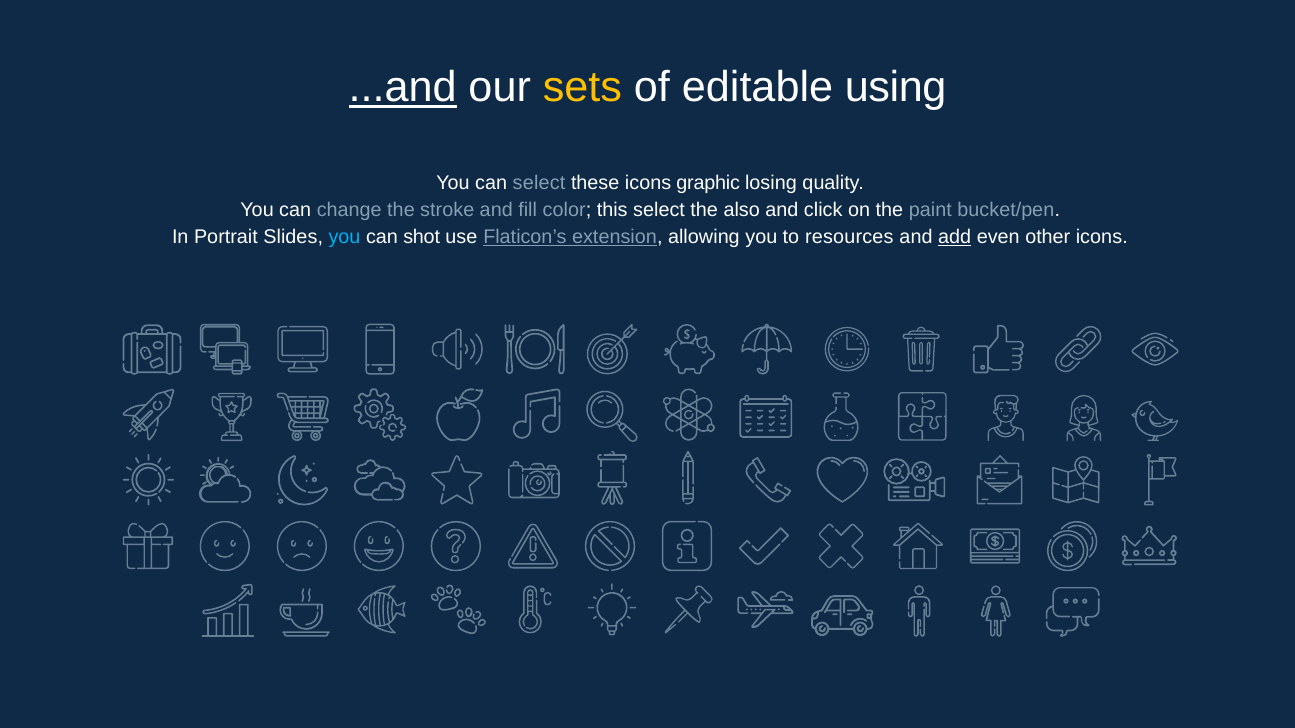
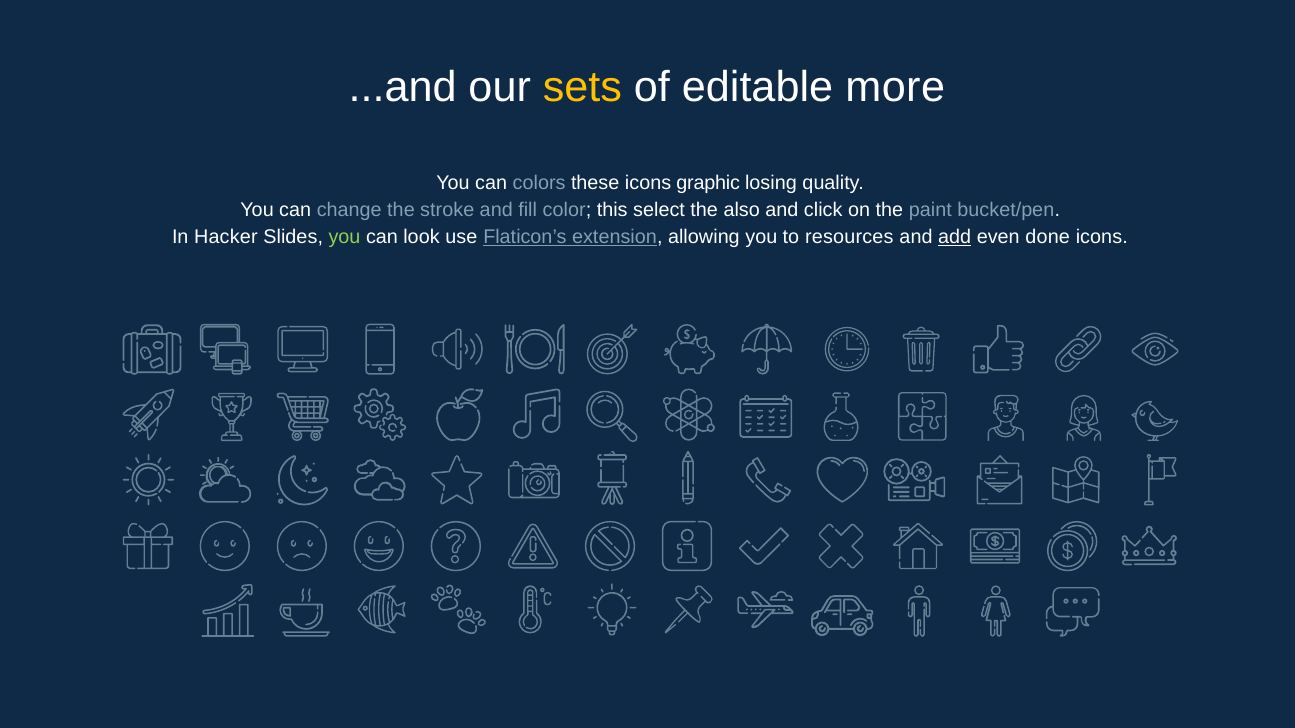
...and underline: present -> none (403, 88)
using: using -> more (895, 88)
can select: select -> colors (539, 183)
Portrait: Portrait -> Hacker (226, 237)
you colour: light blue -> light green (344, 237)
shot: shot -> look (422, 237)
other: other -> done (1048, 237)
